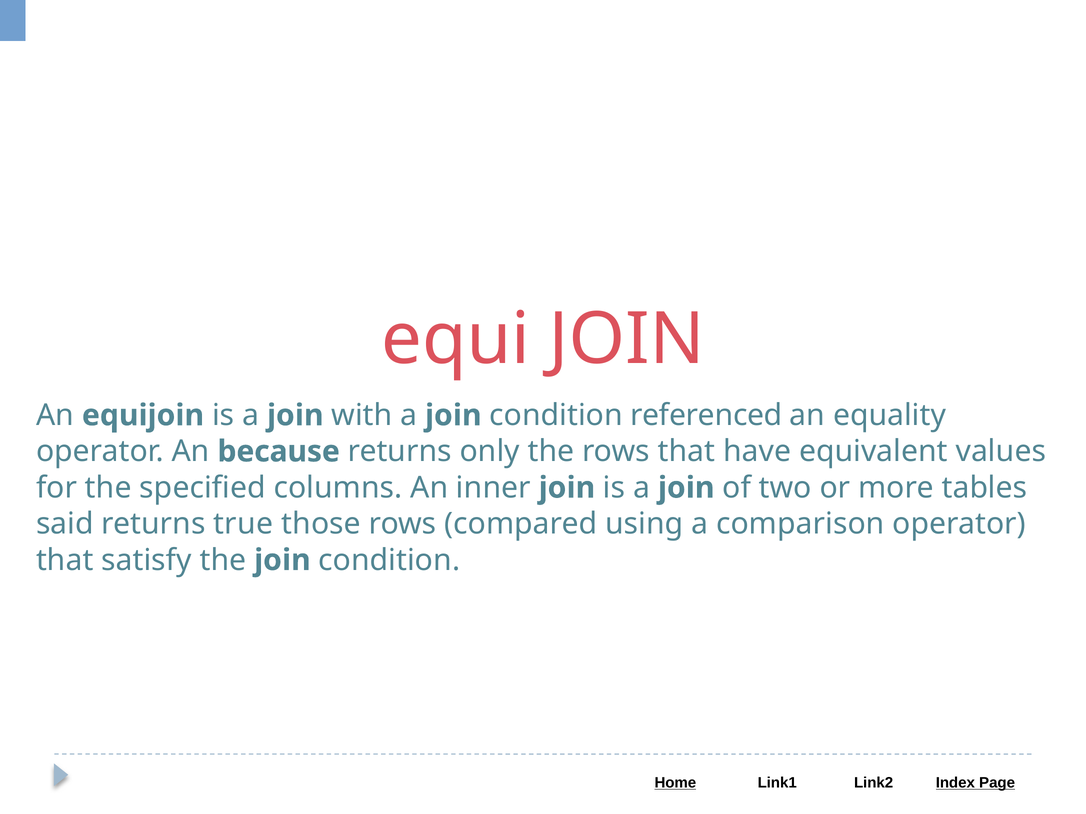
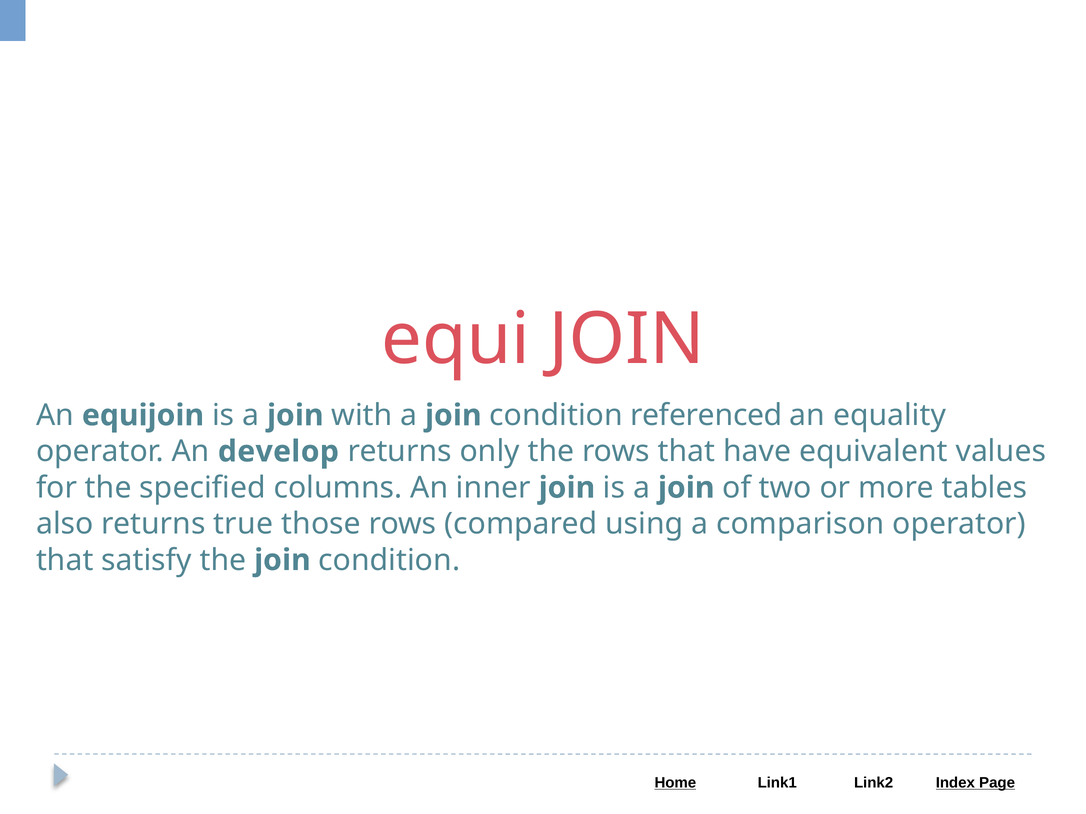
because: because -> develop (278, 452)
said: said -> also (65, 524)
